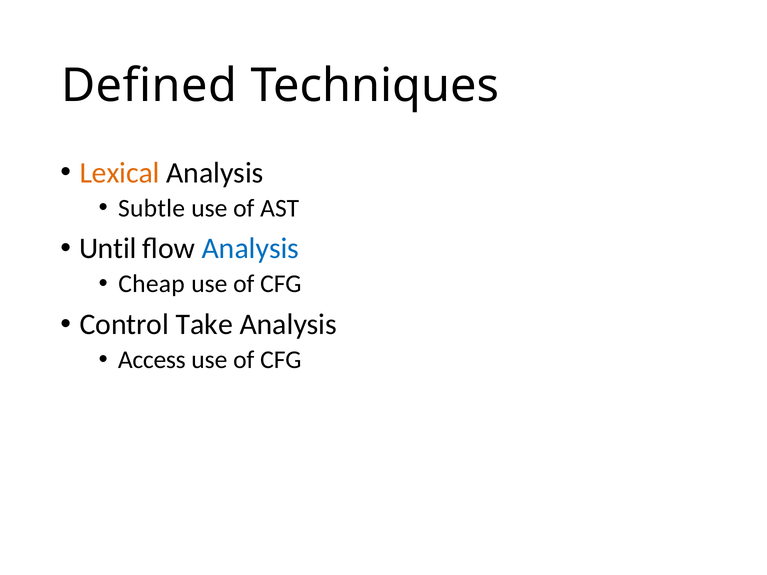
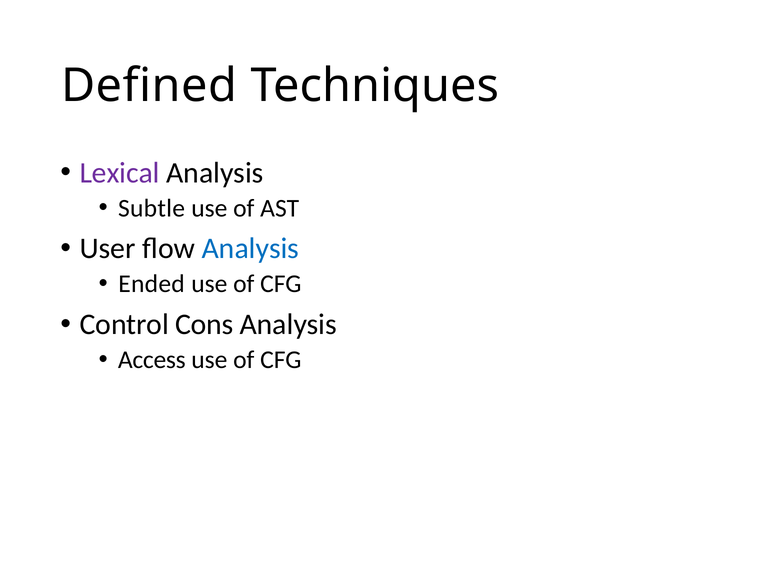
Lexical colour: orange -> purple (120, 173)
Until: Until -> User (108, 249)
Cheap: Cheap -> Ended (152, 284)
Take: Take -> Cons (204, 324)
